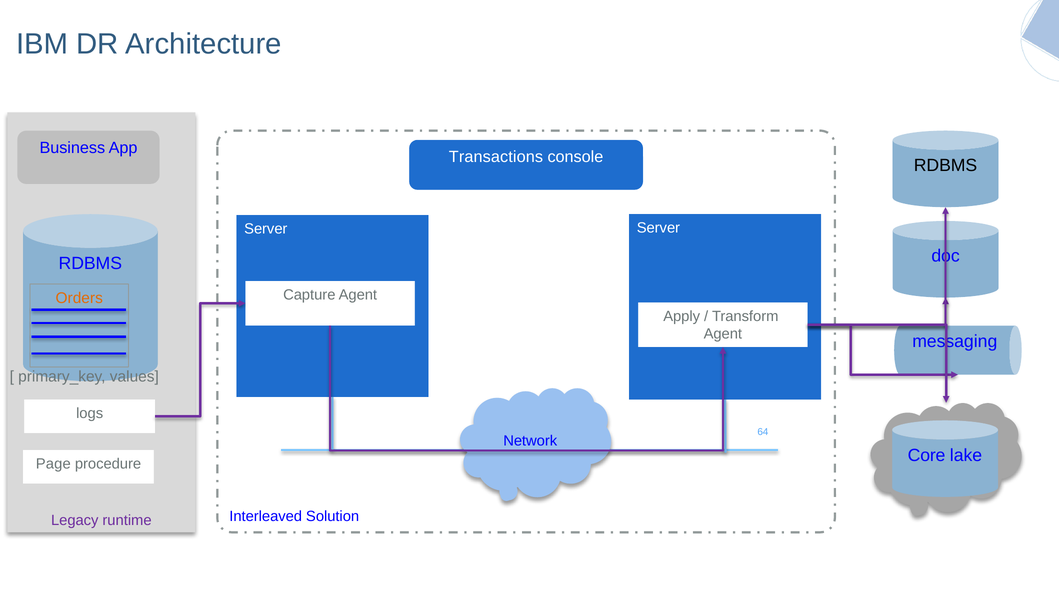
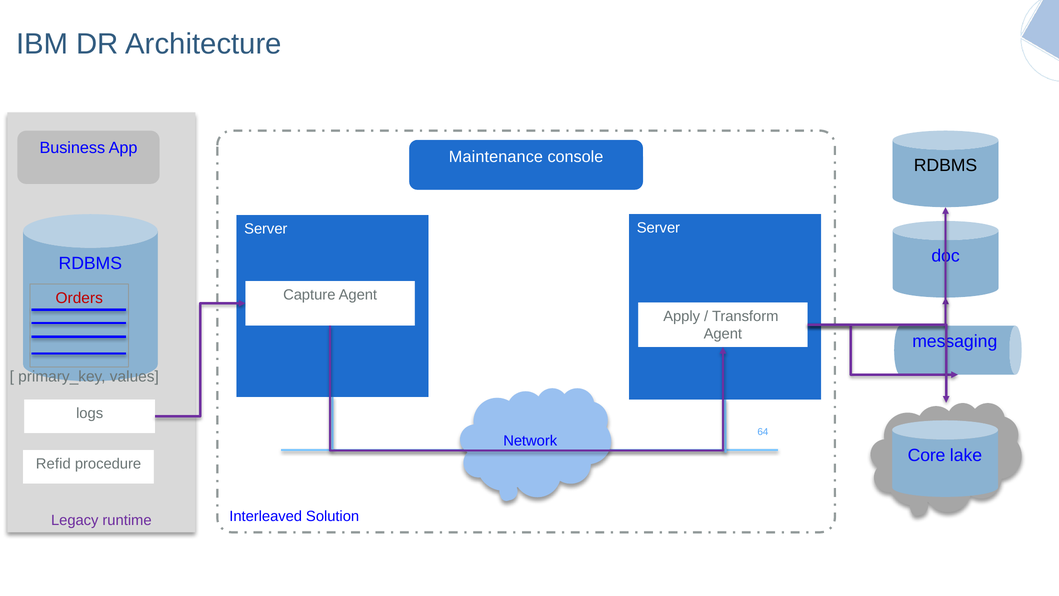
Transactions: Transactions -> Maintenance (496, 157)
Orders colour: orange -> red (79, 298)
Page: Page -> Refid (53, 464)
